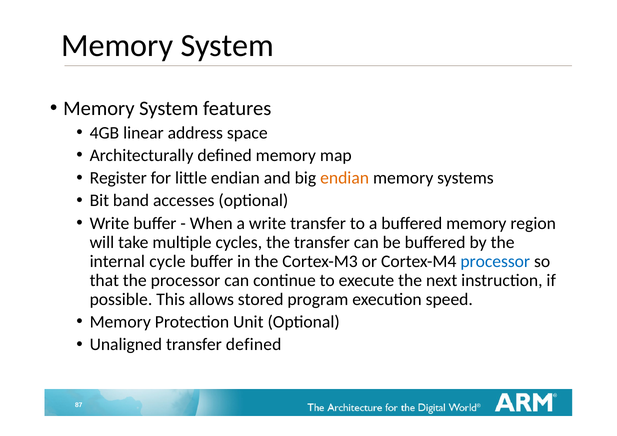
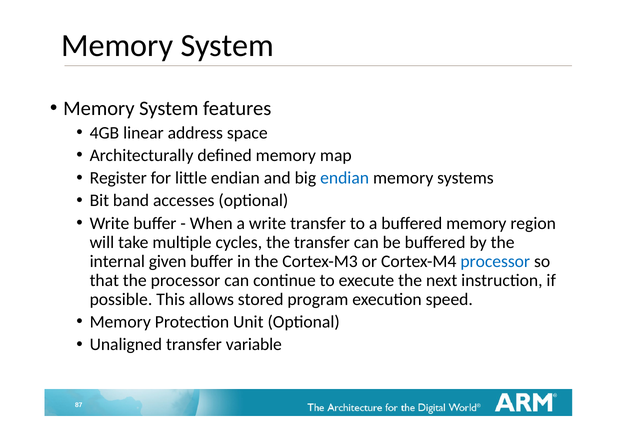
endian colour: orange -> blue (345, 178)
cycle: cycle -> given (168, 261)
transfer defined: defined -> variable (254, 345)
